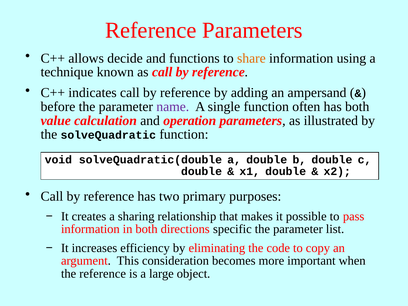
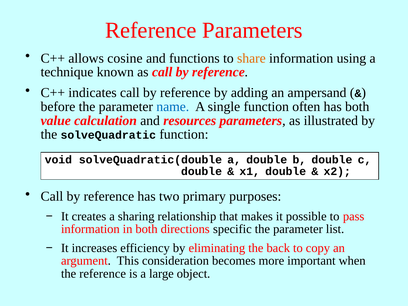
decide: decide -> cosine (125, 58)
name colour: purple -> blue (173, 107)
operation: operation -> resources (190, 121)
code: code -> back (278, 248)
